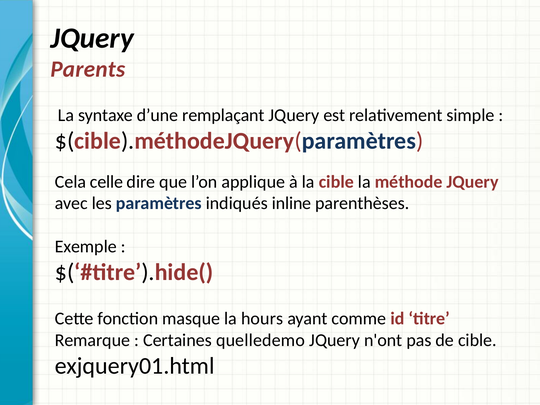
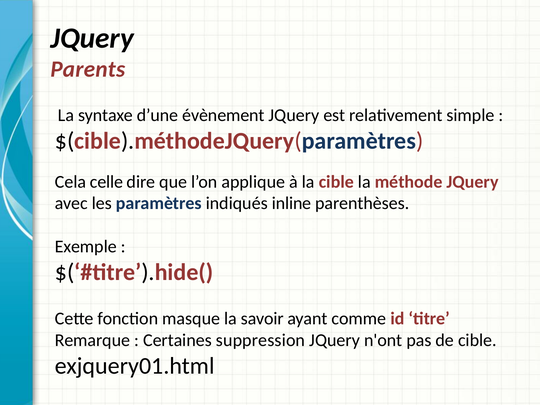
remplaçant: remplaçant -> évènement (223, 115)
hours: hours -> savoir (262, 319)
quelledemo: quelledemo -> suppression (261, 340)
